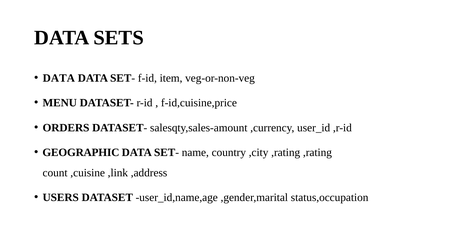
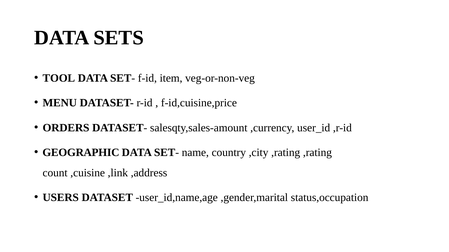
DATA: DATA -> TOOL (59, 78)
